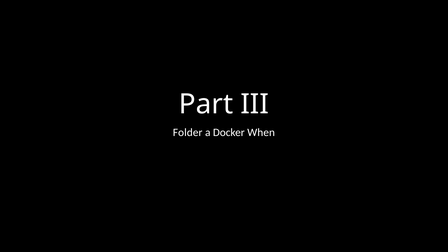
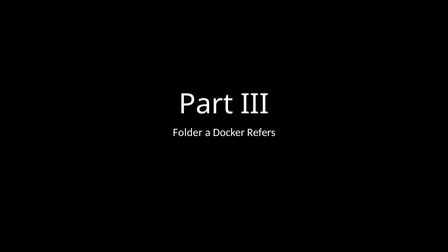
When: When -> Refers (261, 132)
